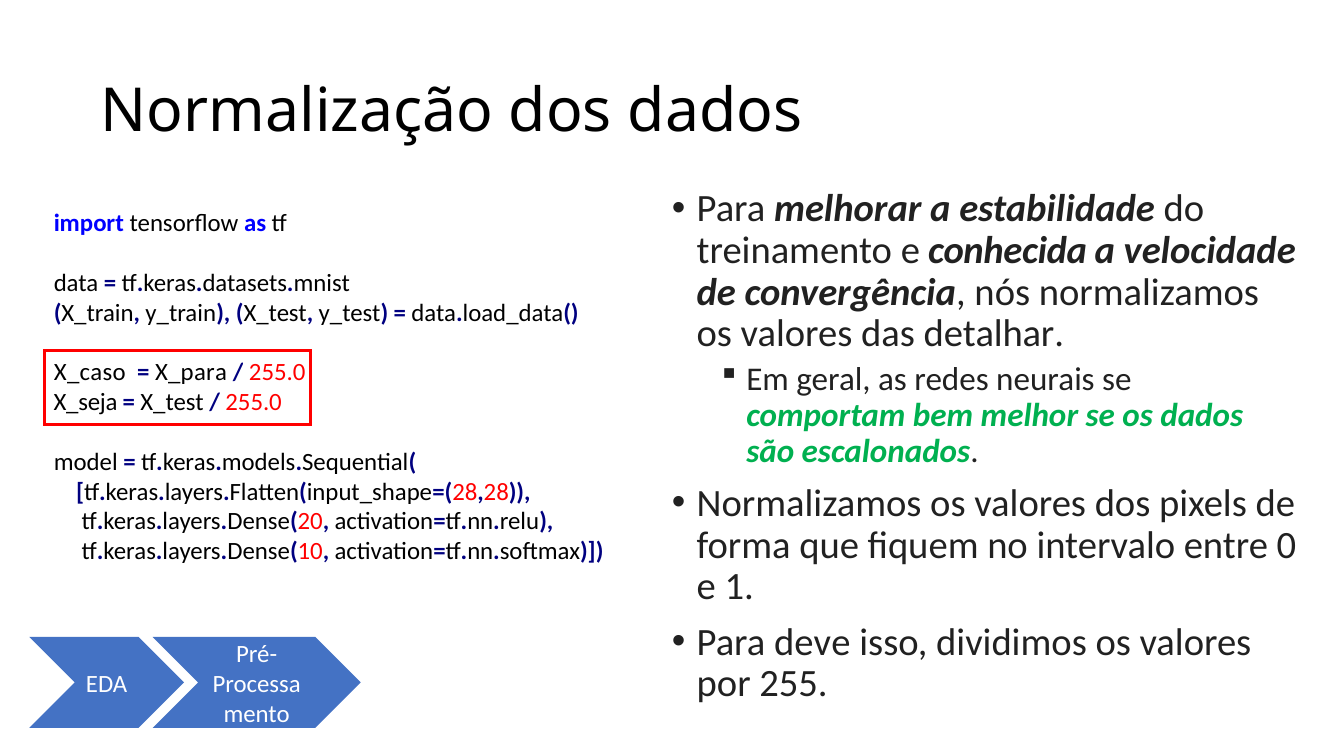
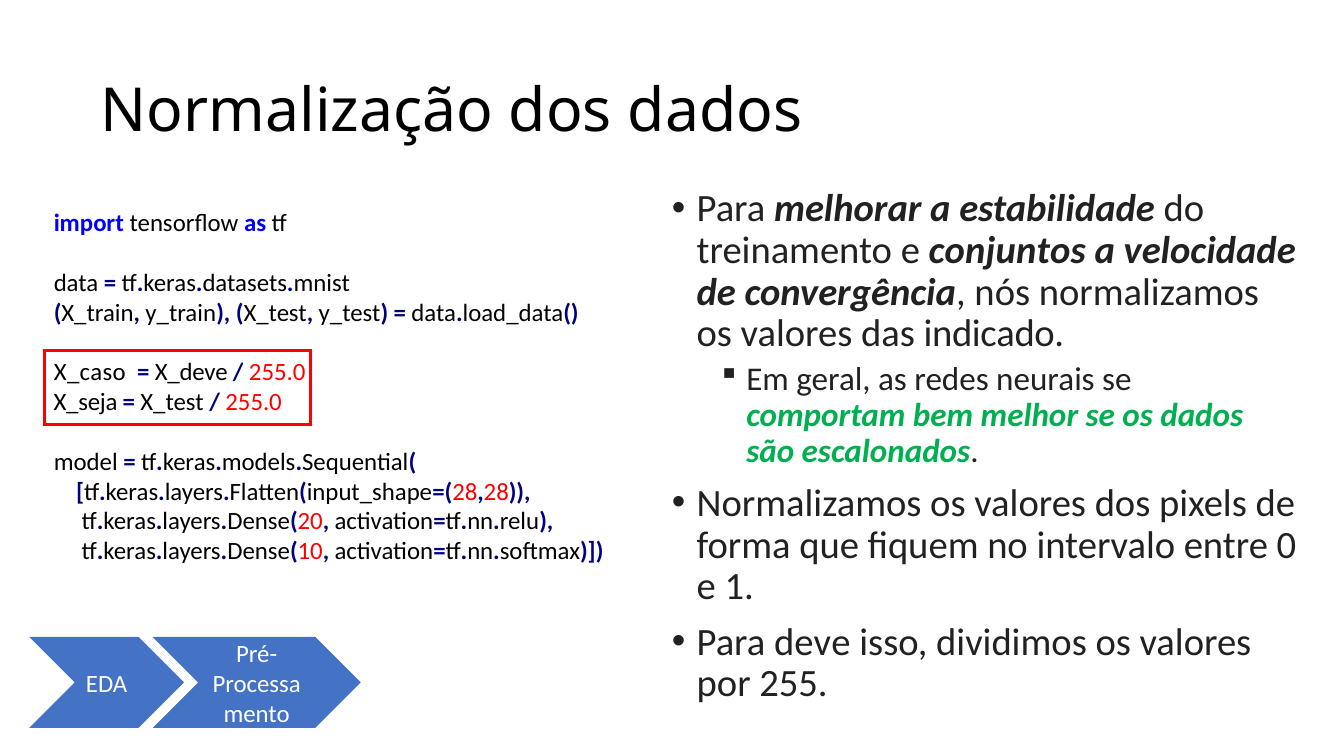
conhecida: conhecida -> conjuntos (1007, 251)
detalhar: detalhar -> indicado (994, 334)
X_para: X_para -> X_deve (191, 373)
